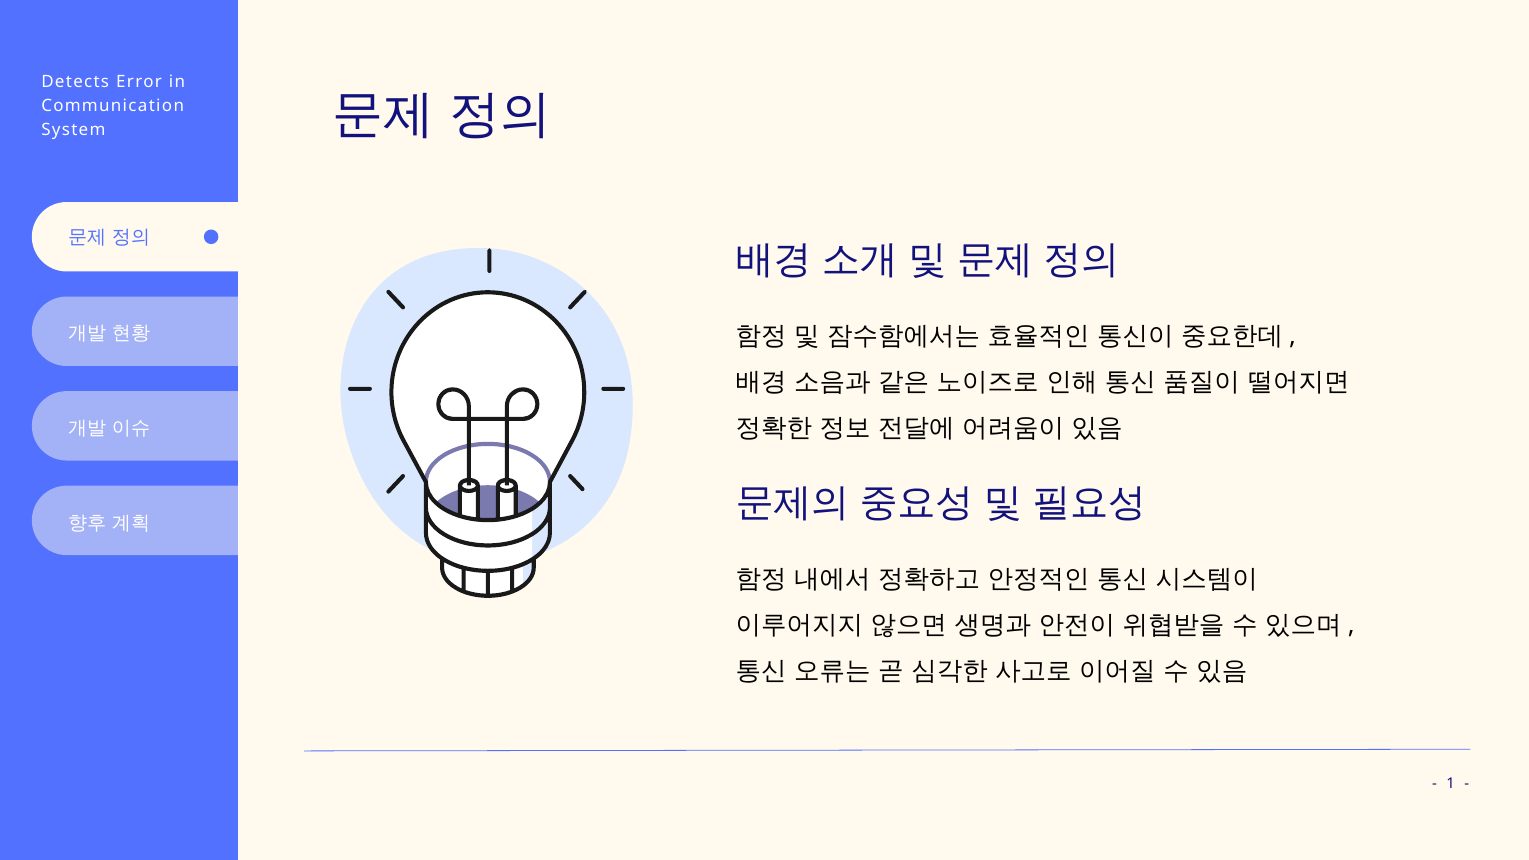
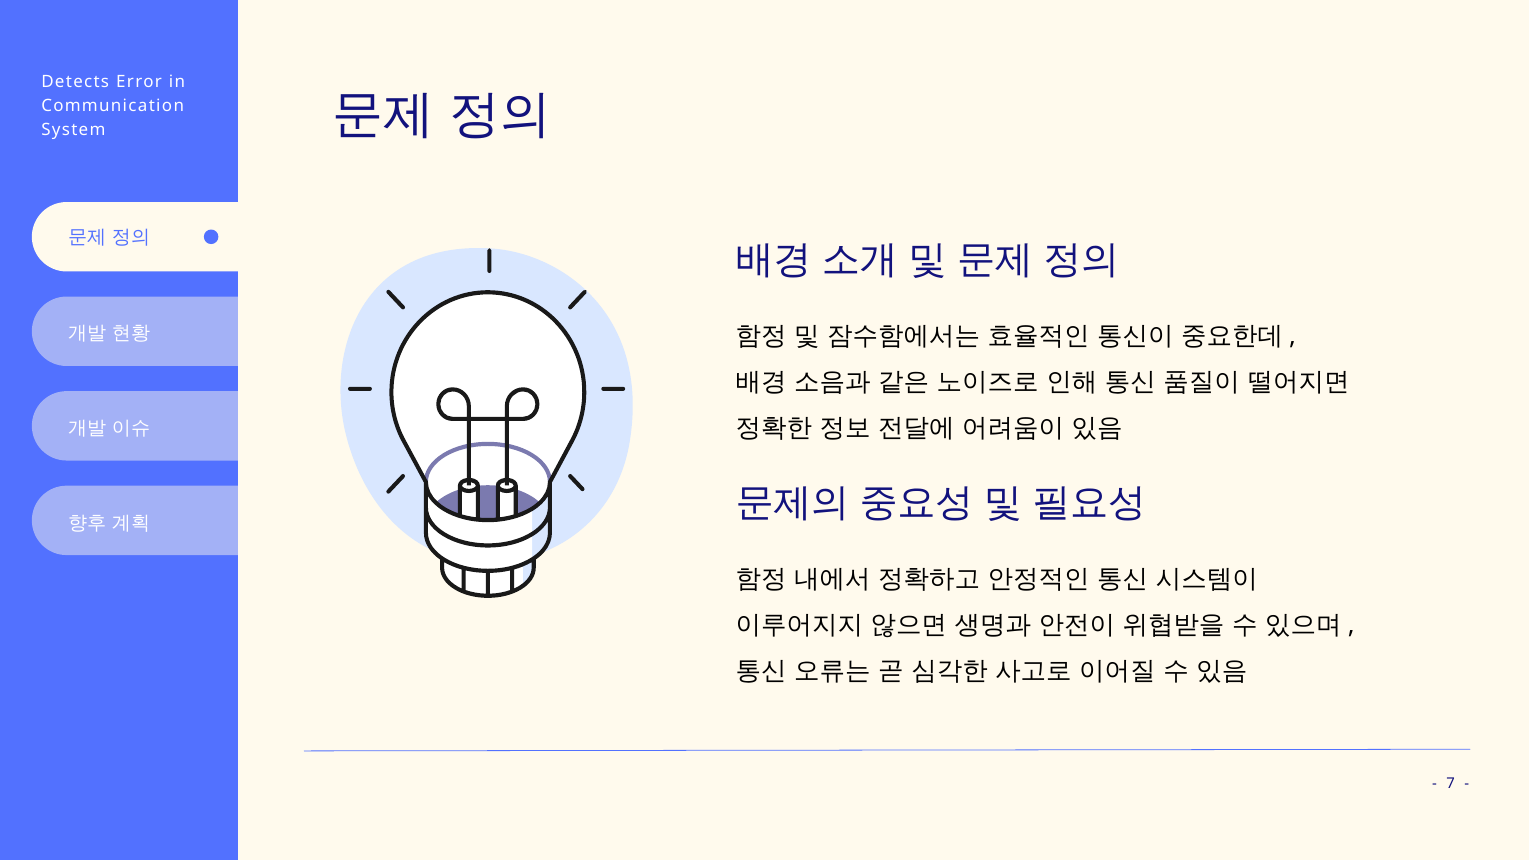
1: 1 -> 7 (1451, 784)
